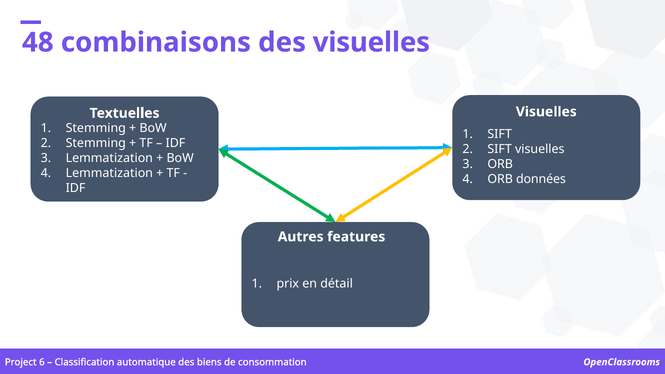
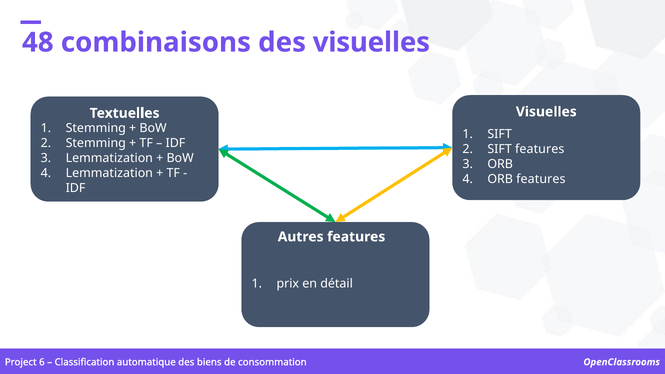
SIFT visuelles: visuelles -> features (540, 149)
ORB données: données -> features (541, 179)
